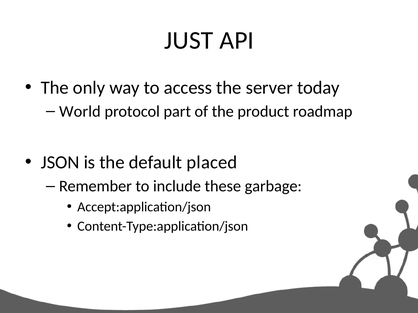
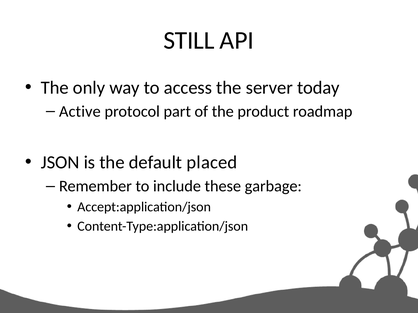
JUST: JUST -> STILL (189, 40)
World: World -> Active (80, 112)
